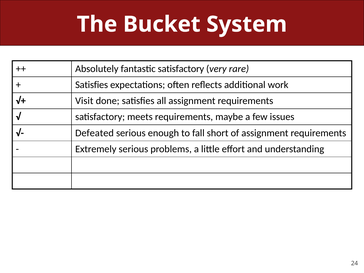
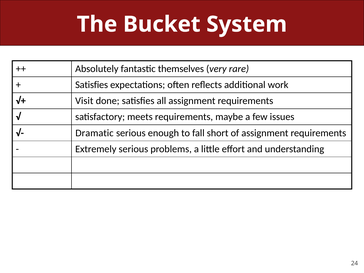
fantastic satisfactory: satisfactory -> themselves (181, 69)
Defeated: Defeated -> Dramatic (94, 133)
